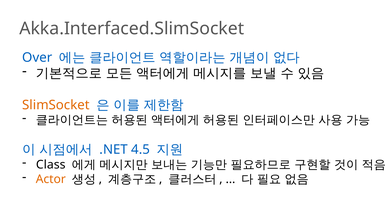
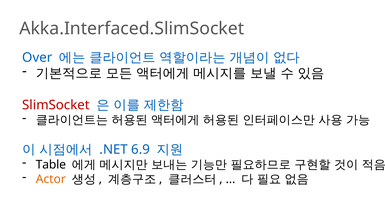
SlimSocket colour: orange -> red (56, 105)
4.5: 4.5 -> 6.9 (141, 150)
Class: Class -> Table (51, 165)
